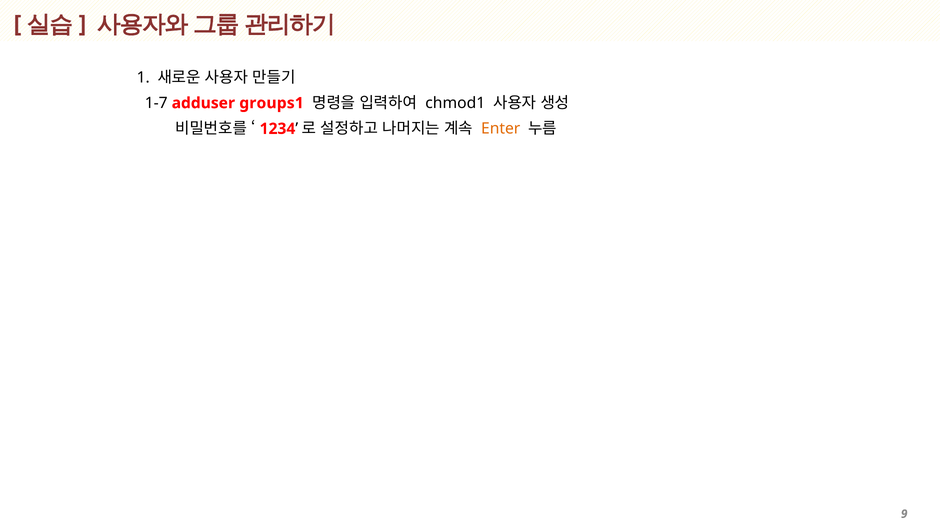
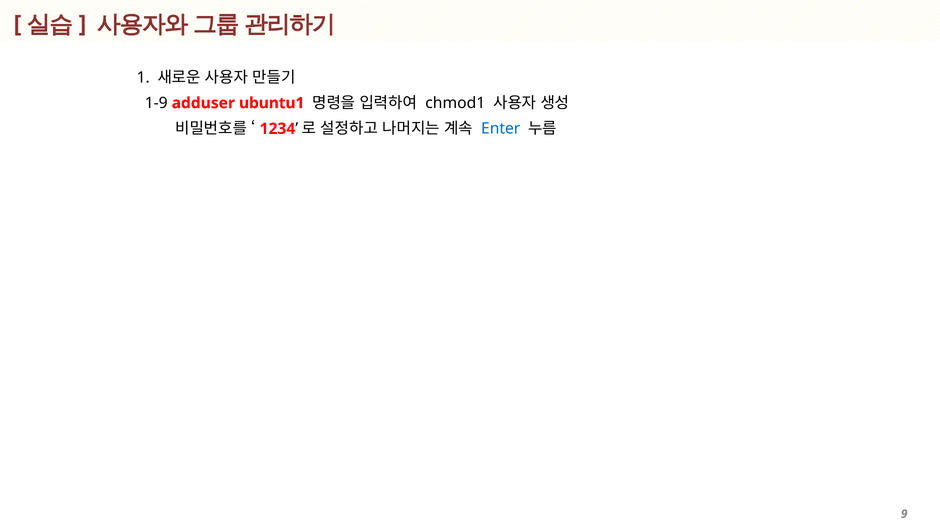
1-7: 1-7 -> 1-9 (156, 103)
groups1: groups1 -> ubuntu1 (272, 103)
Enter colour: orange -> blue (501, 129)
